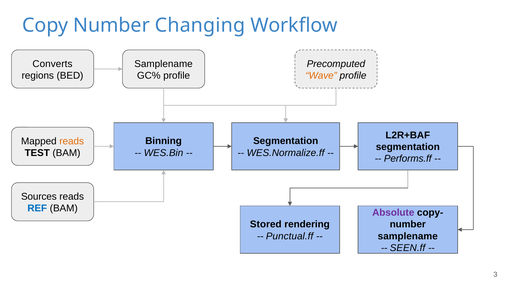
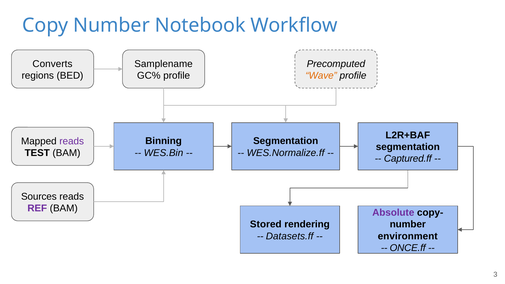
Changing: Changing -> Notebook (200, 25)
reads colour: orange -> purple (72, 141)
Performs.ff: Performs.ff -> Captured.ff (408, 159)
REF colour: blue -> purple (37, 208)
Punctual.ff: Punctual.ff -> Datasets.ff (290, 236)
samplename: samplename -> environment (408, 236)
SEEN.ff: SEEN.ff -> ONCE.ff (408, 248)
